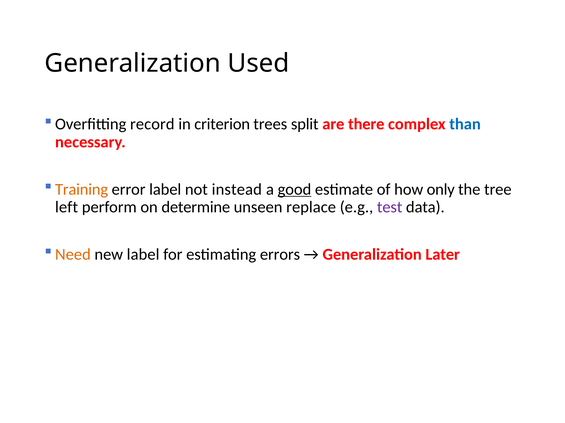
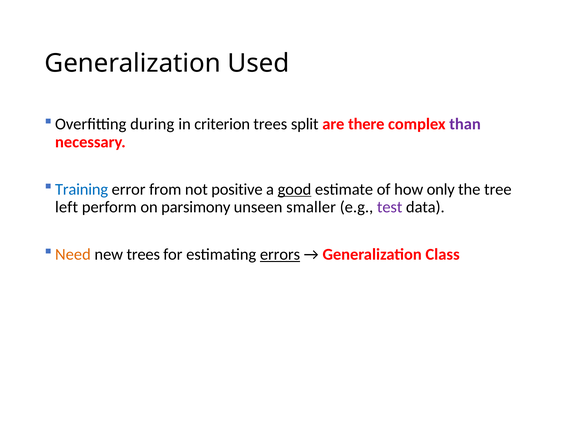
record: record -> during (152, 124)
than colour: blue -> purple (465, 124)
Training colour: orange -> blue (82, 190)
error label: label -> from (165, 190)
instead: instead -> positive (237, 190)
determine: determine -> parsimony (196, 207)
replace: replace -> smaller (311, 207)
new label: label -> trees (143, 255)
errors underline: none -> present (280, 255)
Later: Later -> Class (443, 255)
